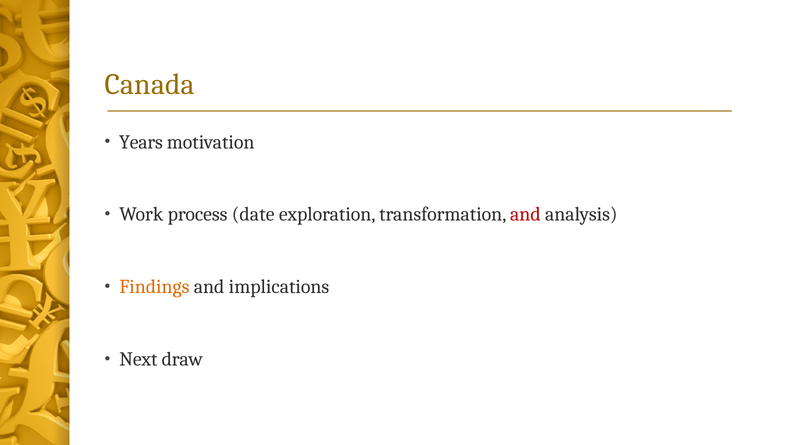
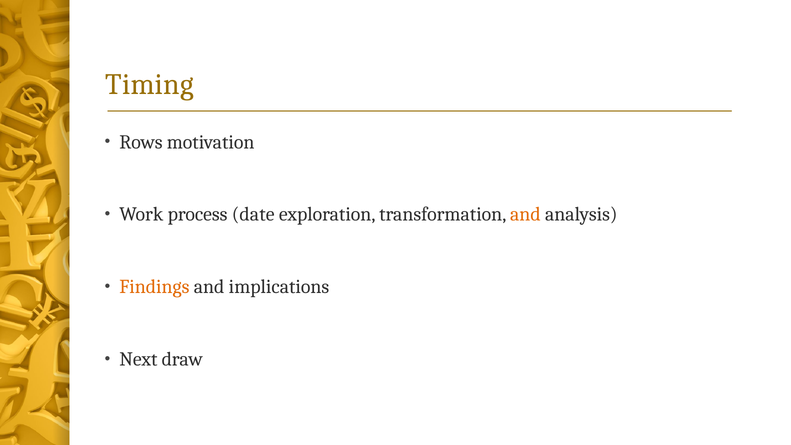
Canada: Canada -> Timing (150, 85)
Years: Years -> Rows (141, 142)
and colour: red -> orange (525, 214)
